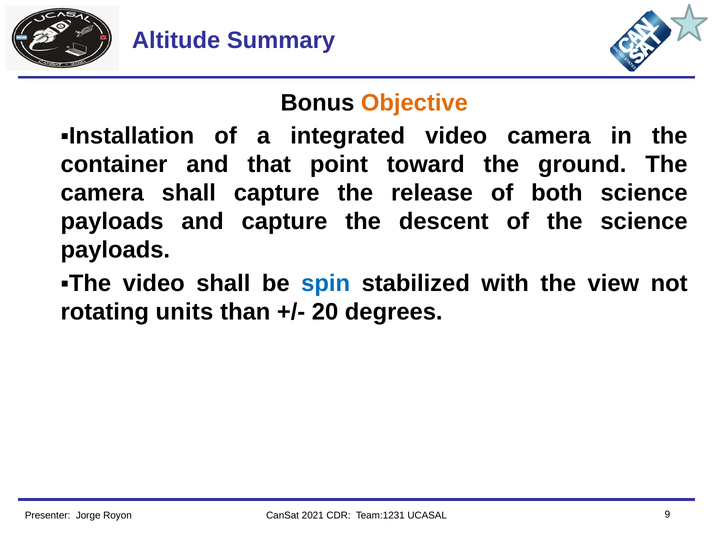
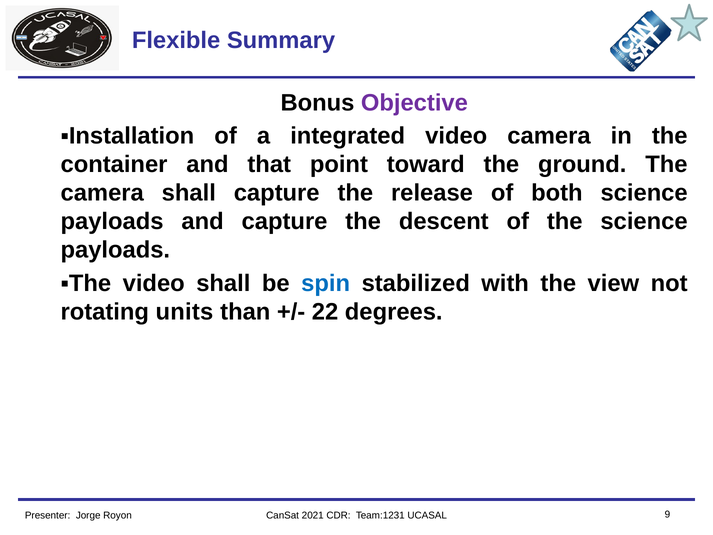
Altitude: Altitude -> Flexible (176, 40)
Objective colour: orange -> purple (414, 103)
20: 20 -> 22 (325, 312)
